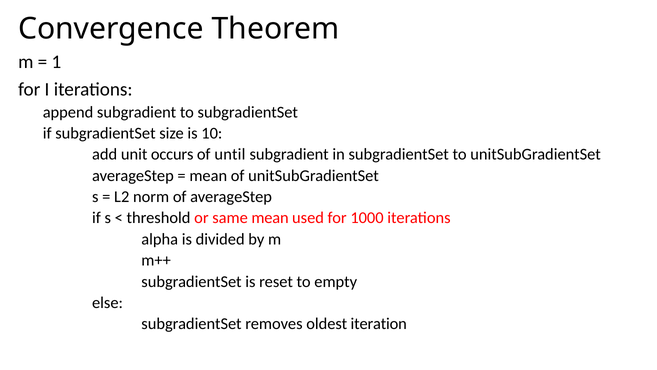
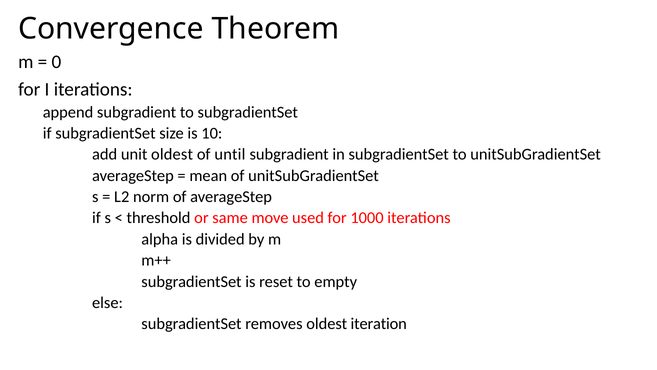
1: 1 -> 0 (56, 62)
unit occurs: occurs -> oldest (172, 154)
same mean: mean -> move (270, 218)
